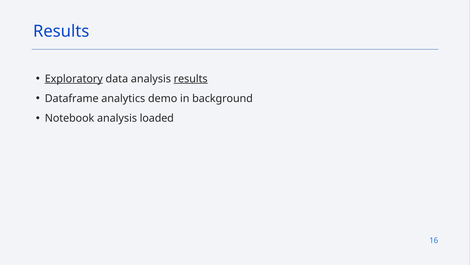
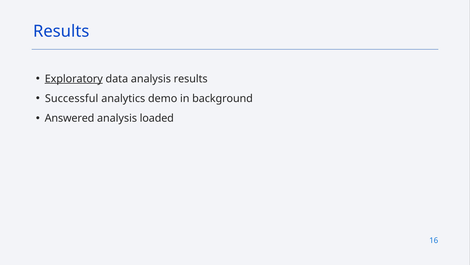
results underline: present -> none (191, 79)
Dataframe: Dataframe -> Successful (72, 98)
Notebook: Notebook -> Answered (70, 118)
